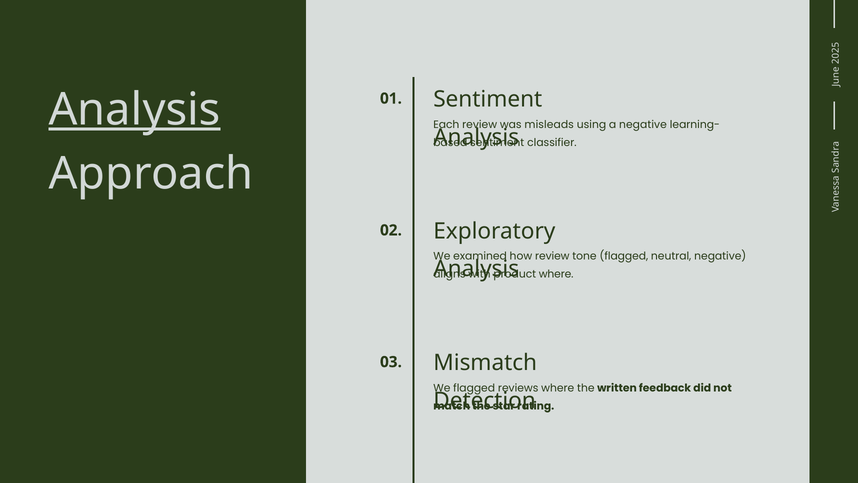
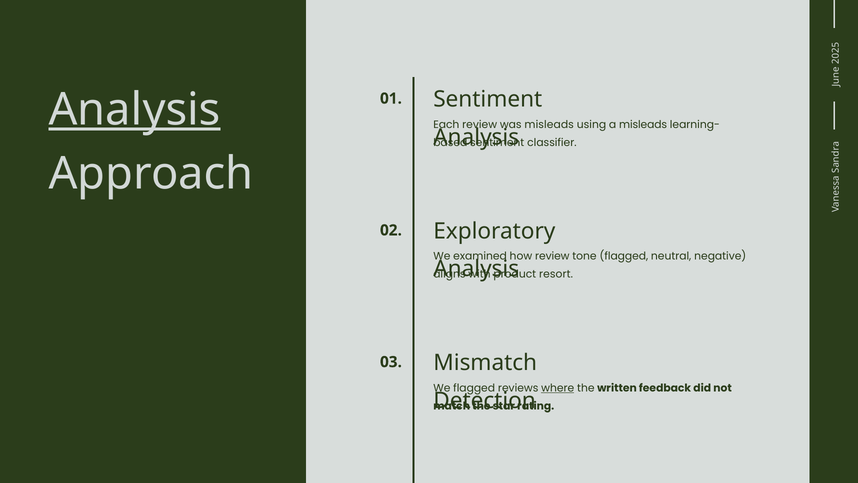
a negative: negative -> misleads (643, 124)
where: where -> resort (556, 274)
where underline: none -> present (558, 388)
